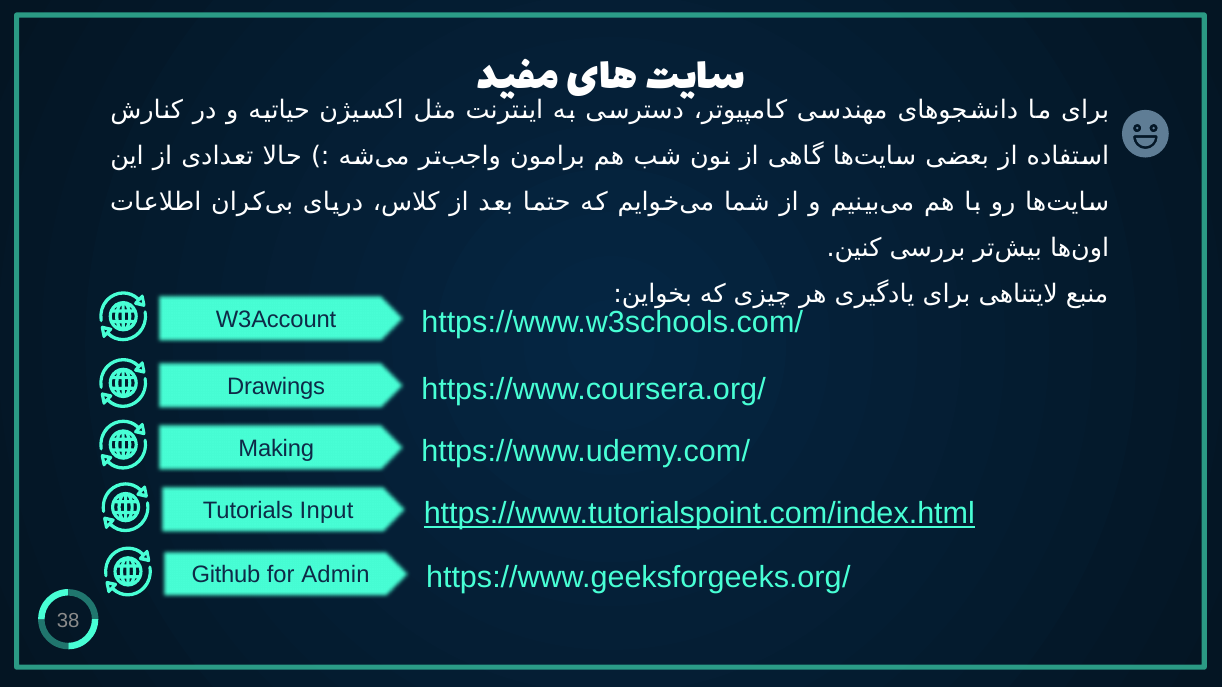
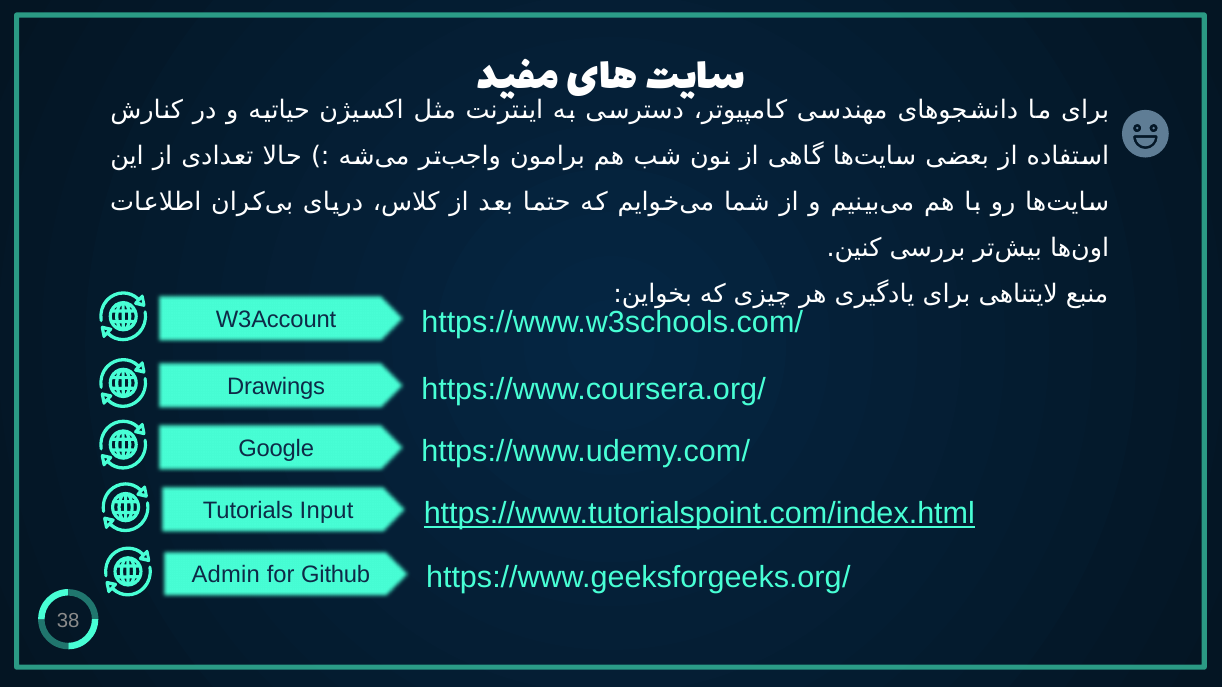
Making: Making -> Google (276, 449)
Github: Github -> Admin (226, 575)
Admin: Admin -> Github (336, 575)
